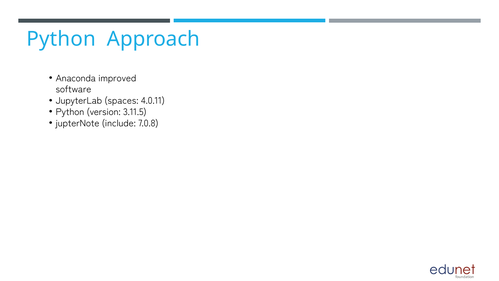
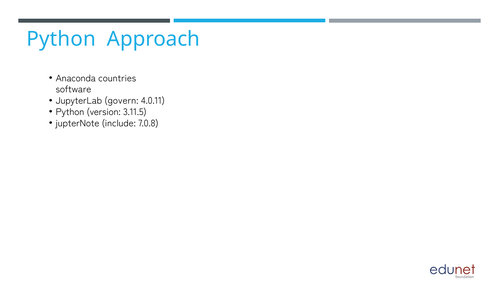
improved: improved -> countries (117, 78)
spaces: spaces -> govern (122, 101)
